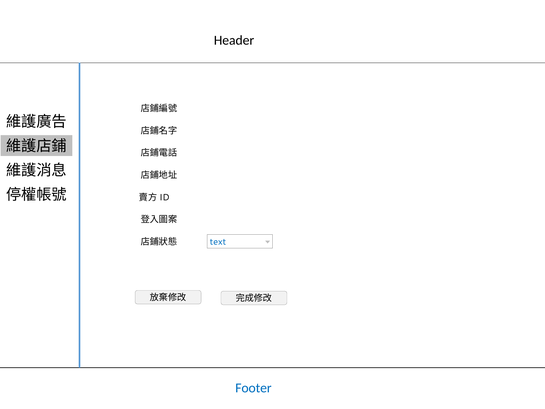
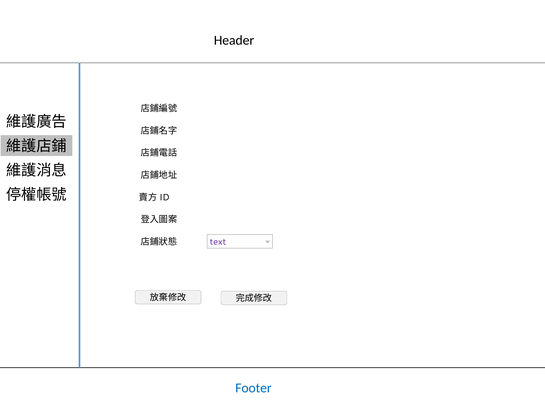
text colour: blue -> purple (218, 242)
